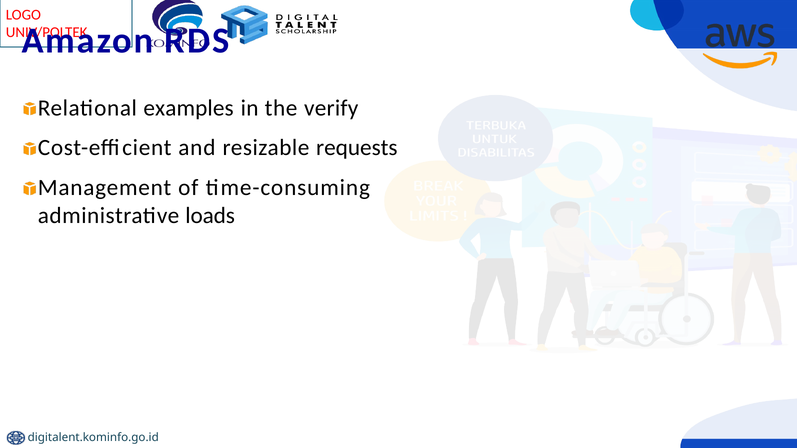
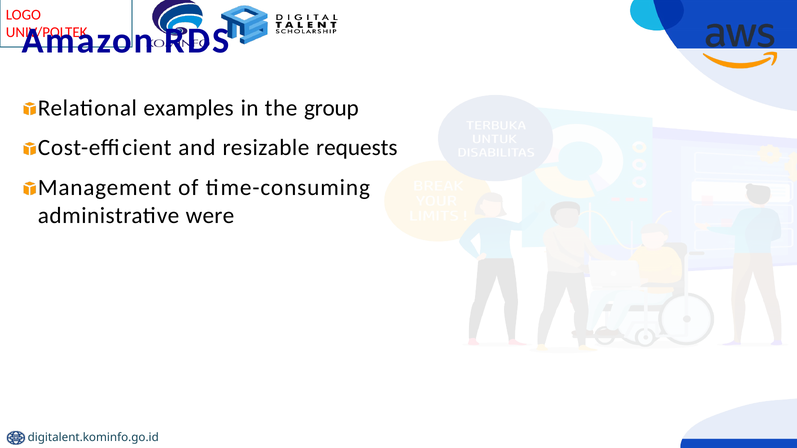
verify: verify -> group (331, 108)
loads: loads -> were (210, 216)
